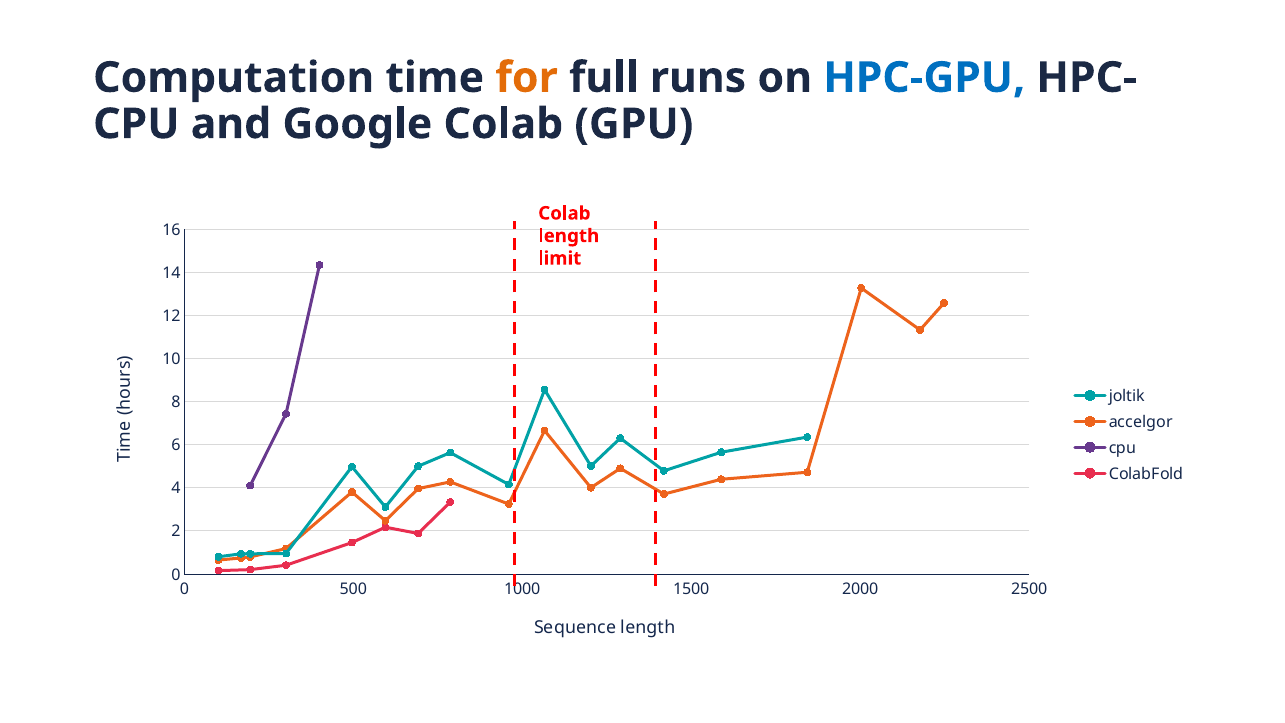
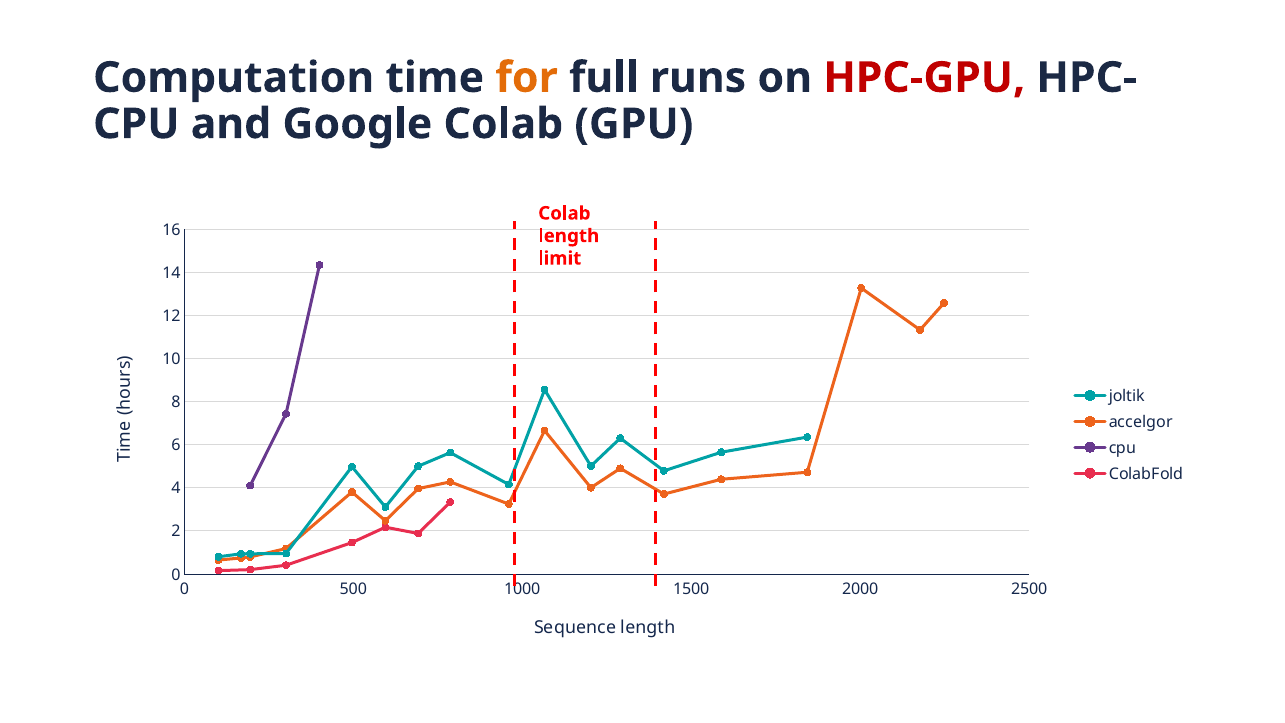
HPC-GPU colour: blue -> red (924, 78)
